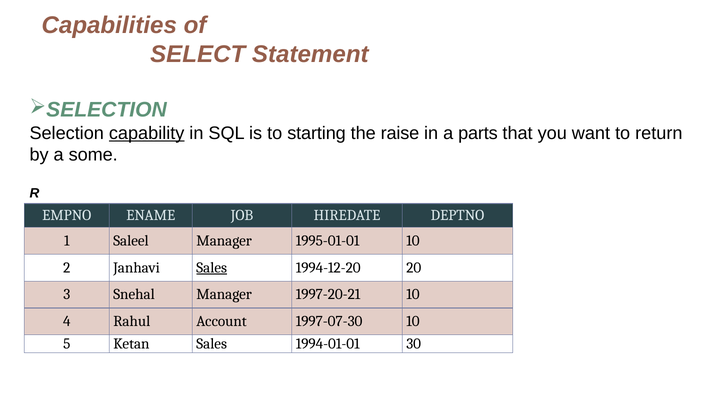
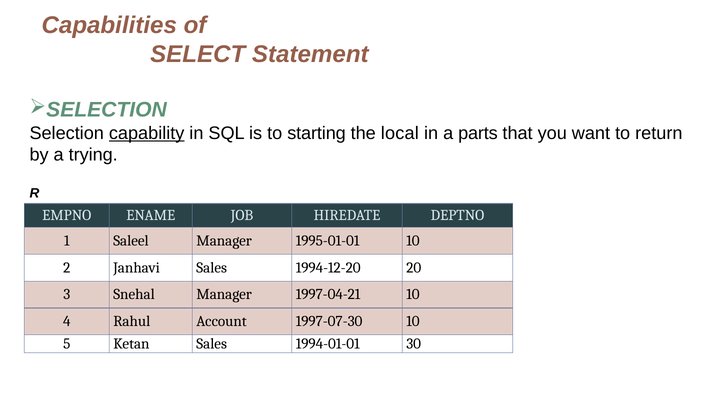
raise: raise -> local (400, 133)
some: some -> trying (93, 155)
Sales underline: present -> none (212, 268)
1997-20-21: 1997-20-21 -> 1997-04-21 (328, 295)
